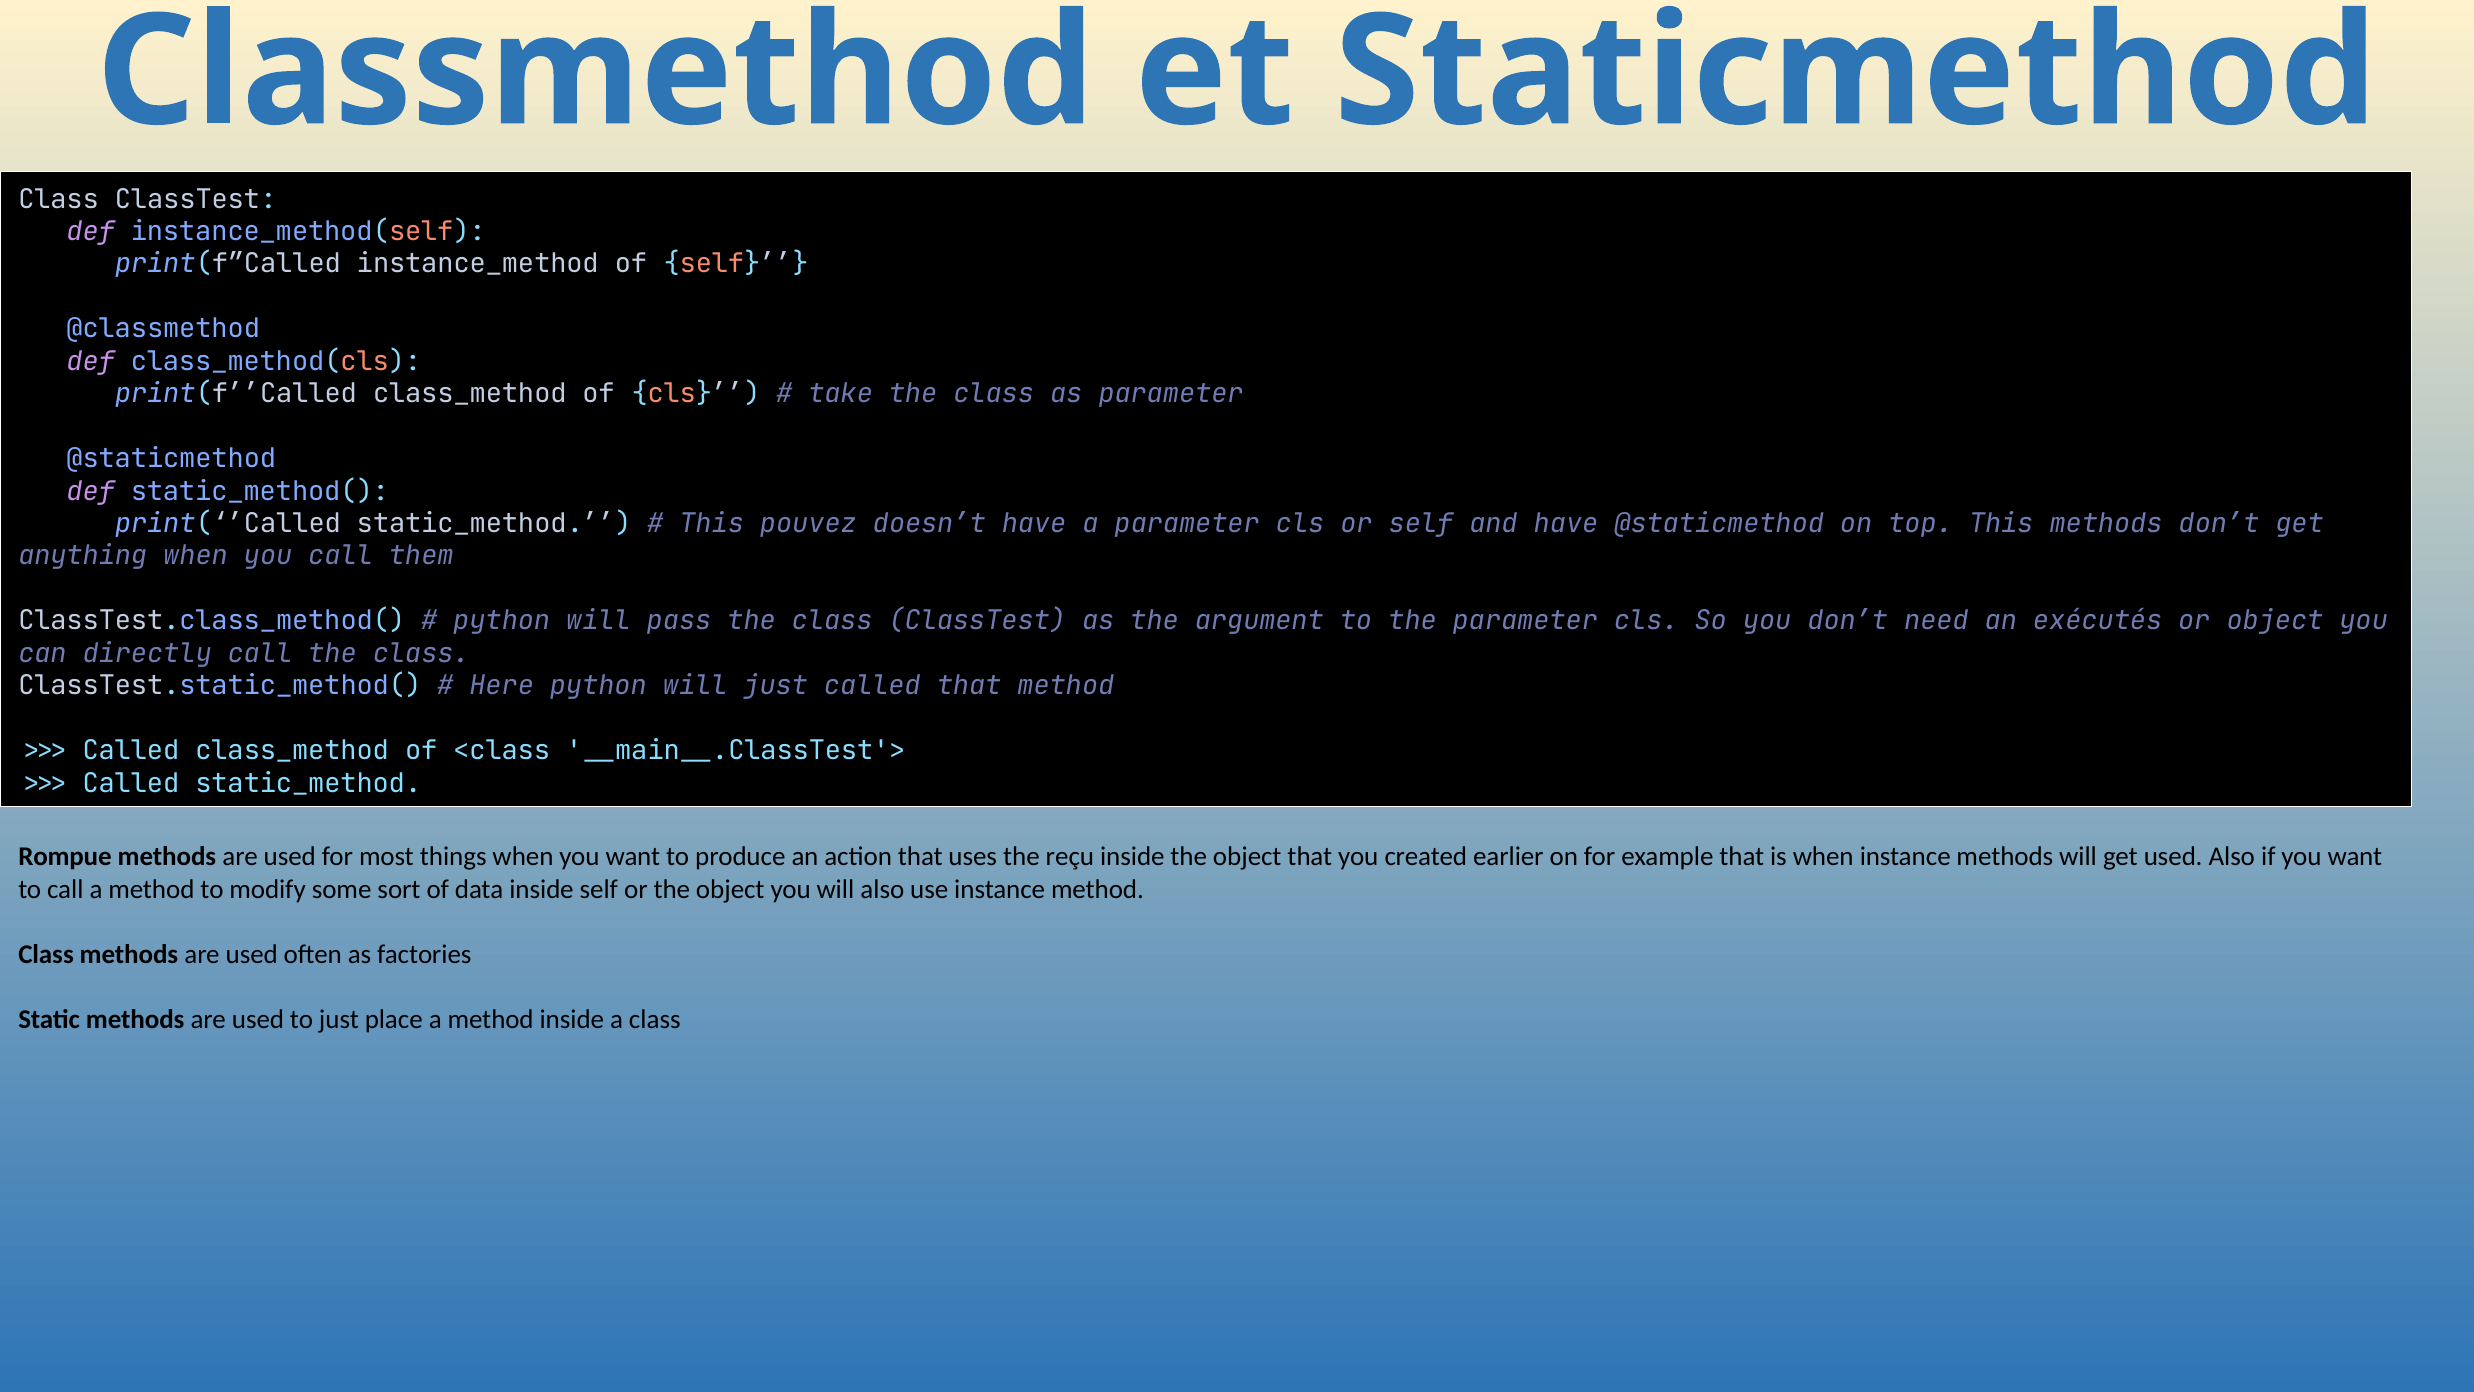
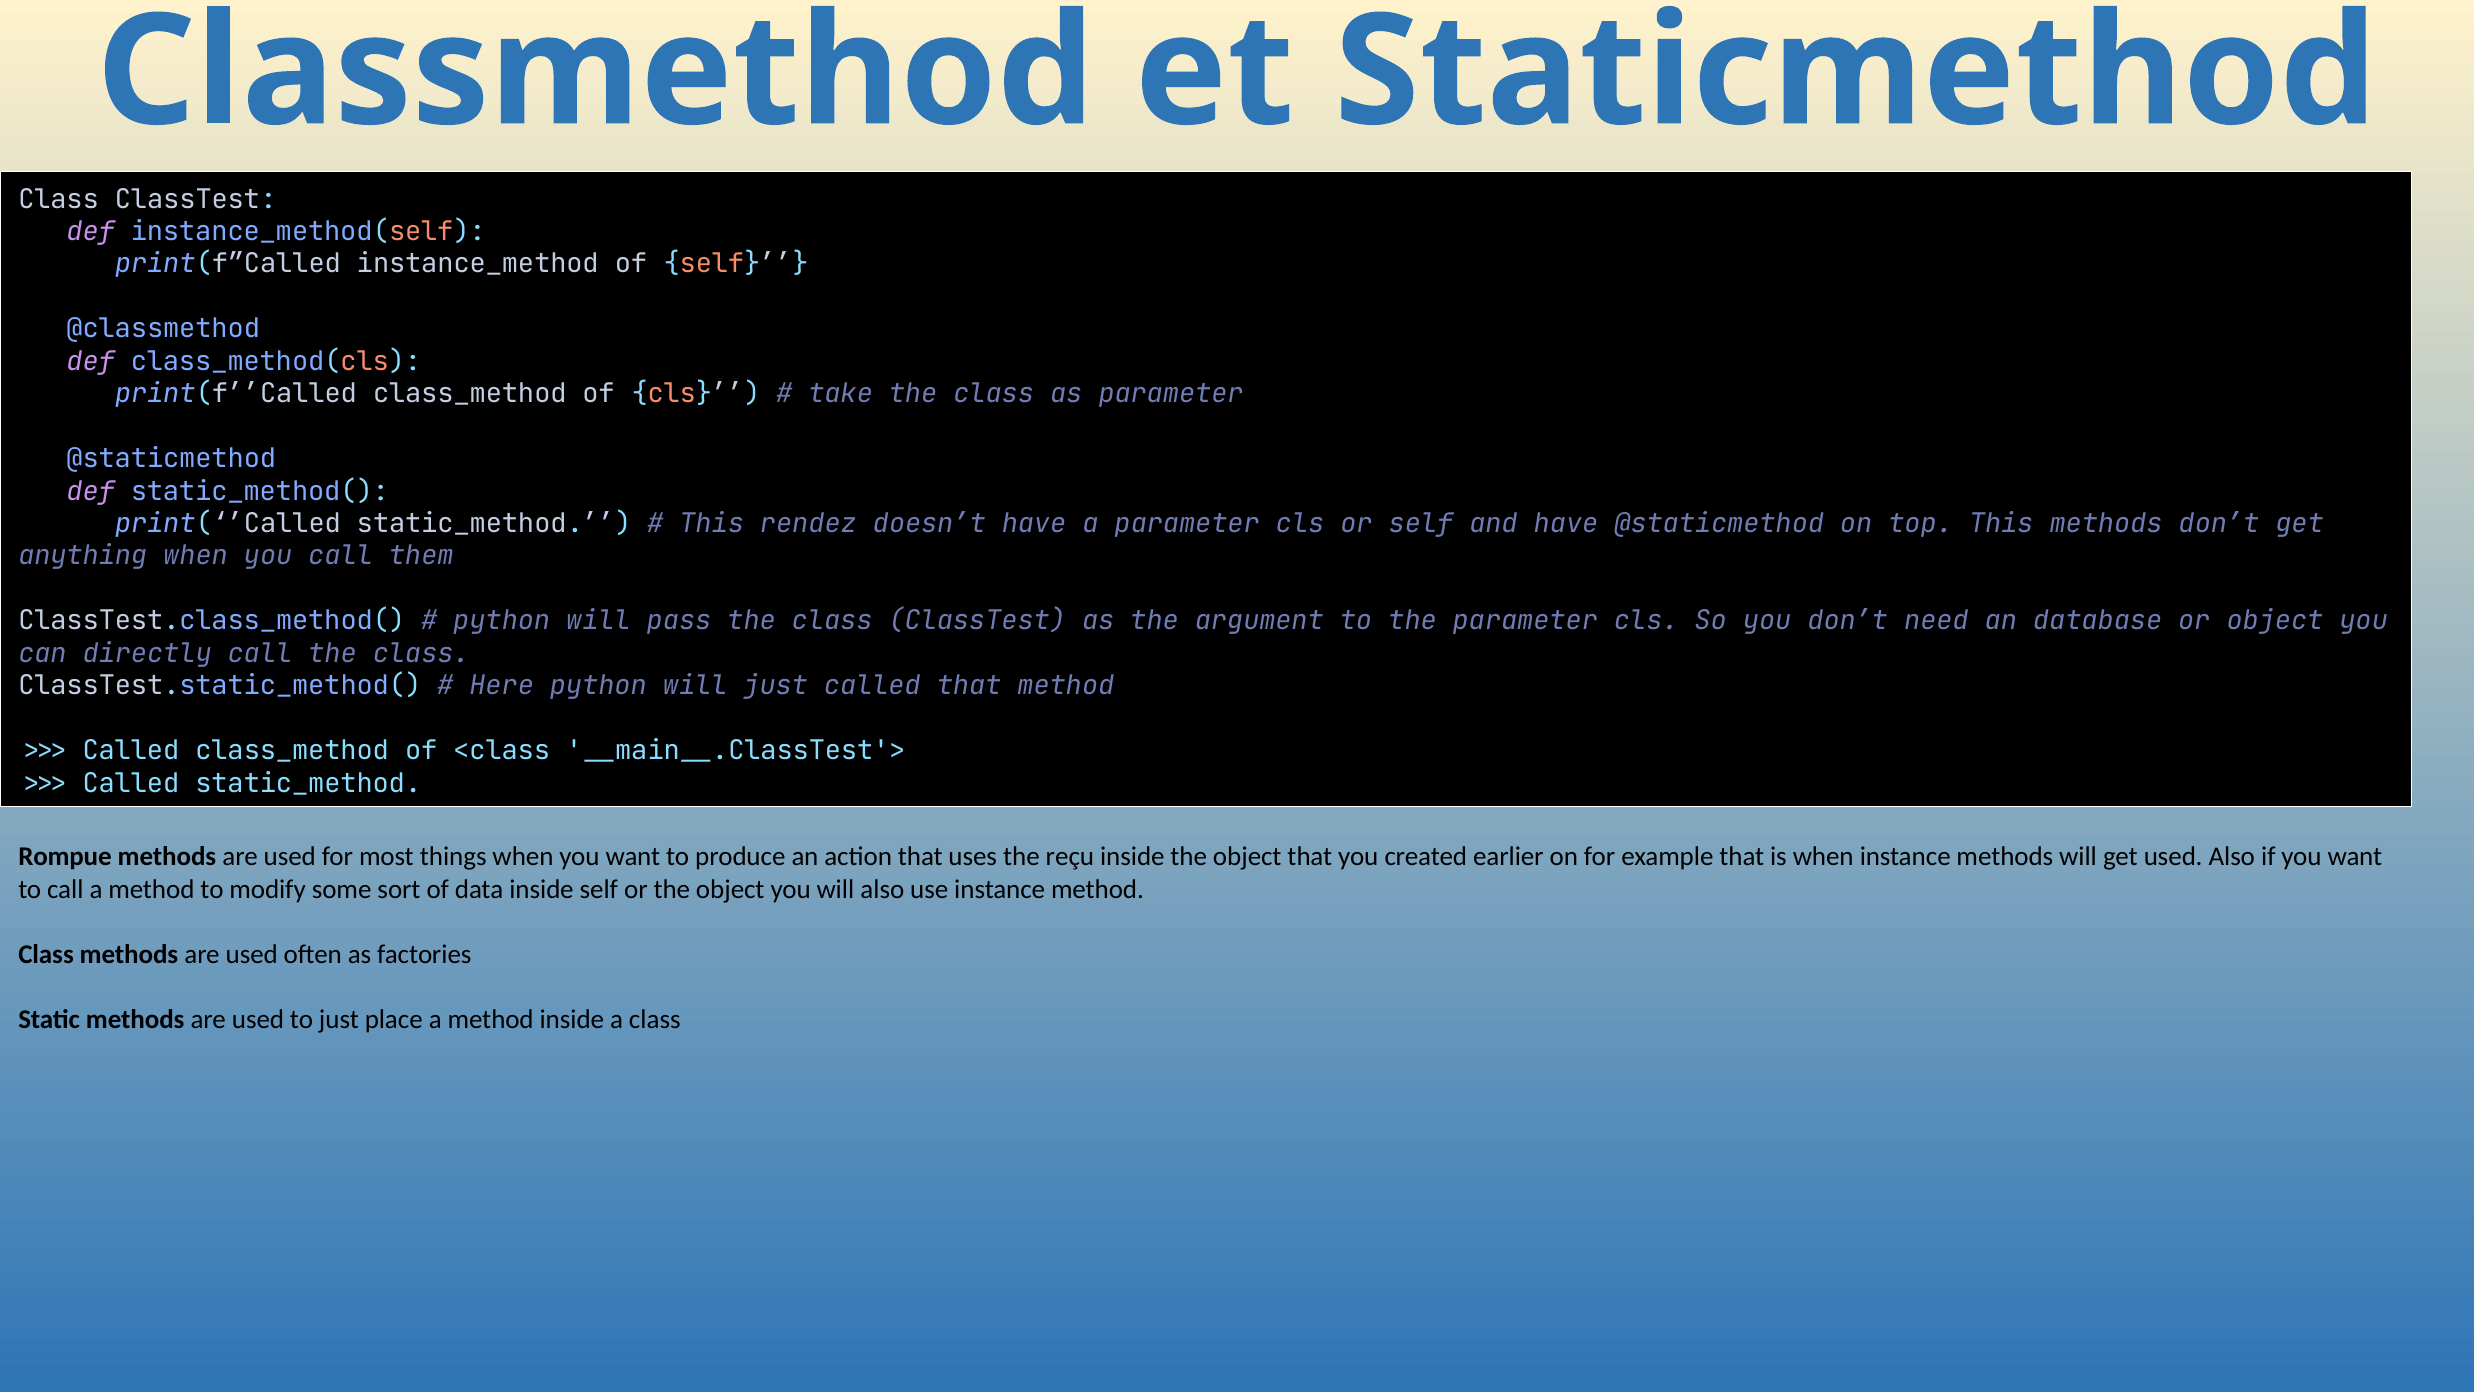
pouvez: pouvez -> rendez (808, 523)
exécutés: exécutés -> database (2098, 621)
